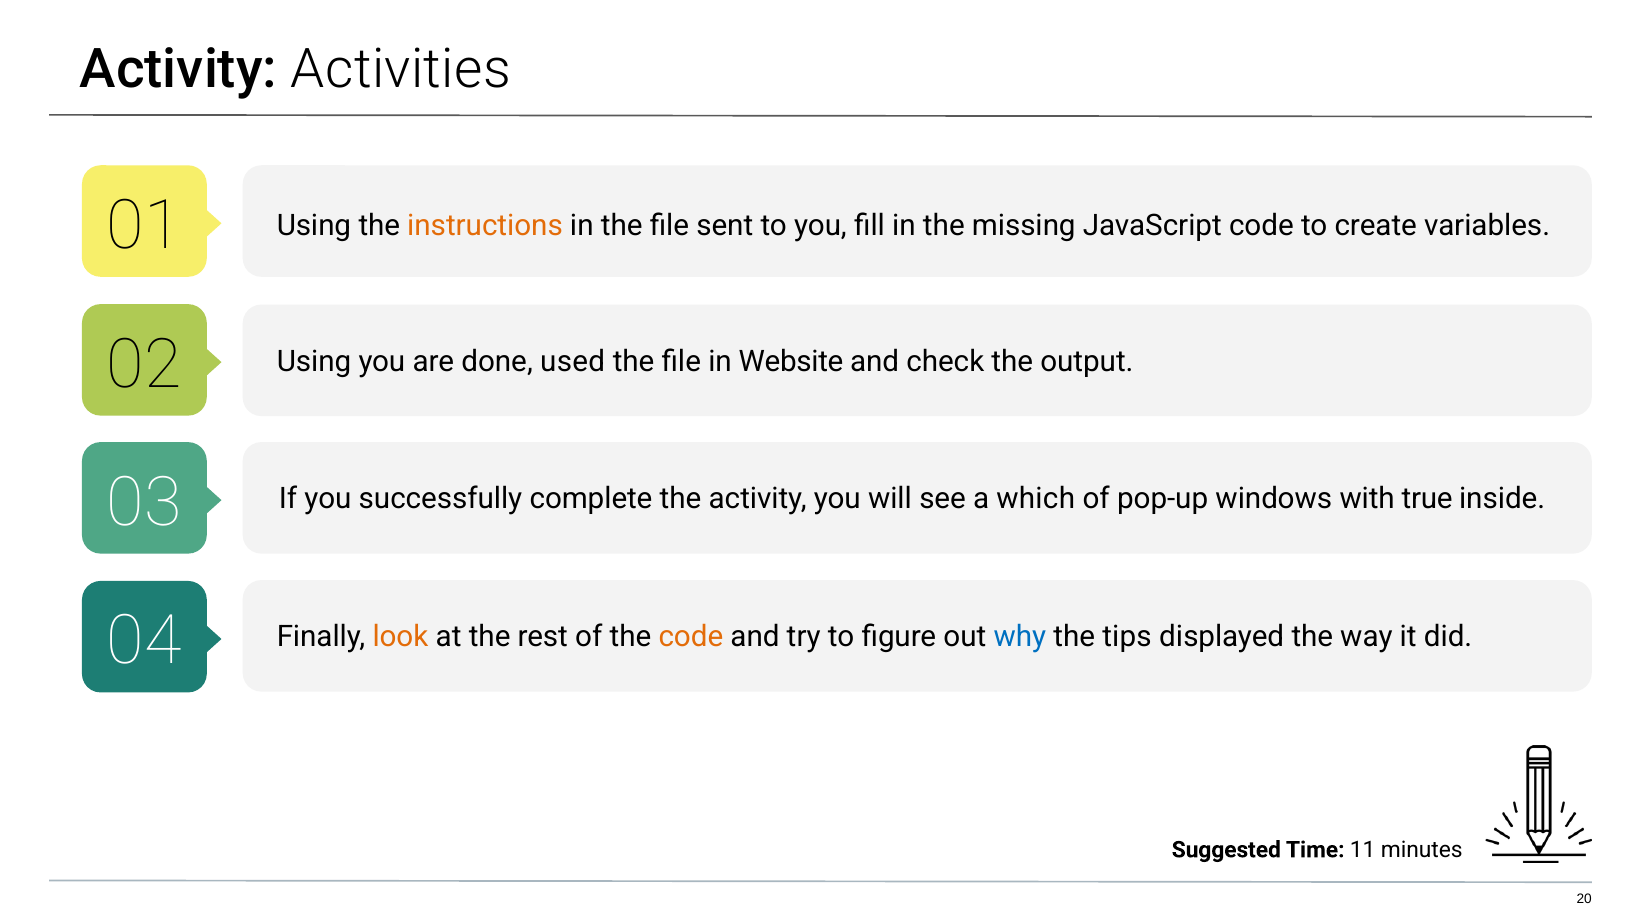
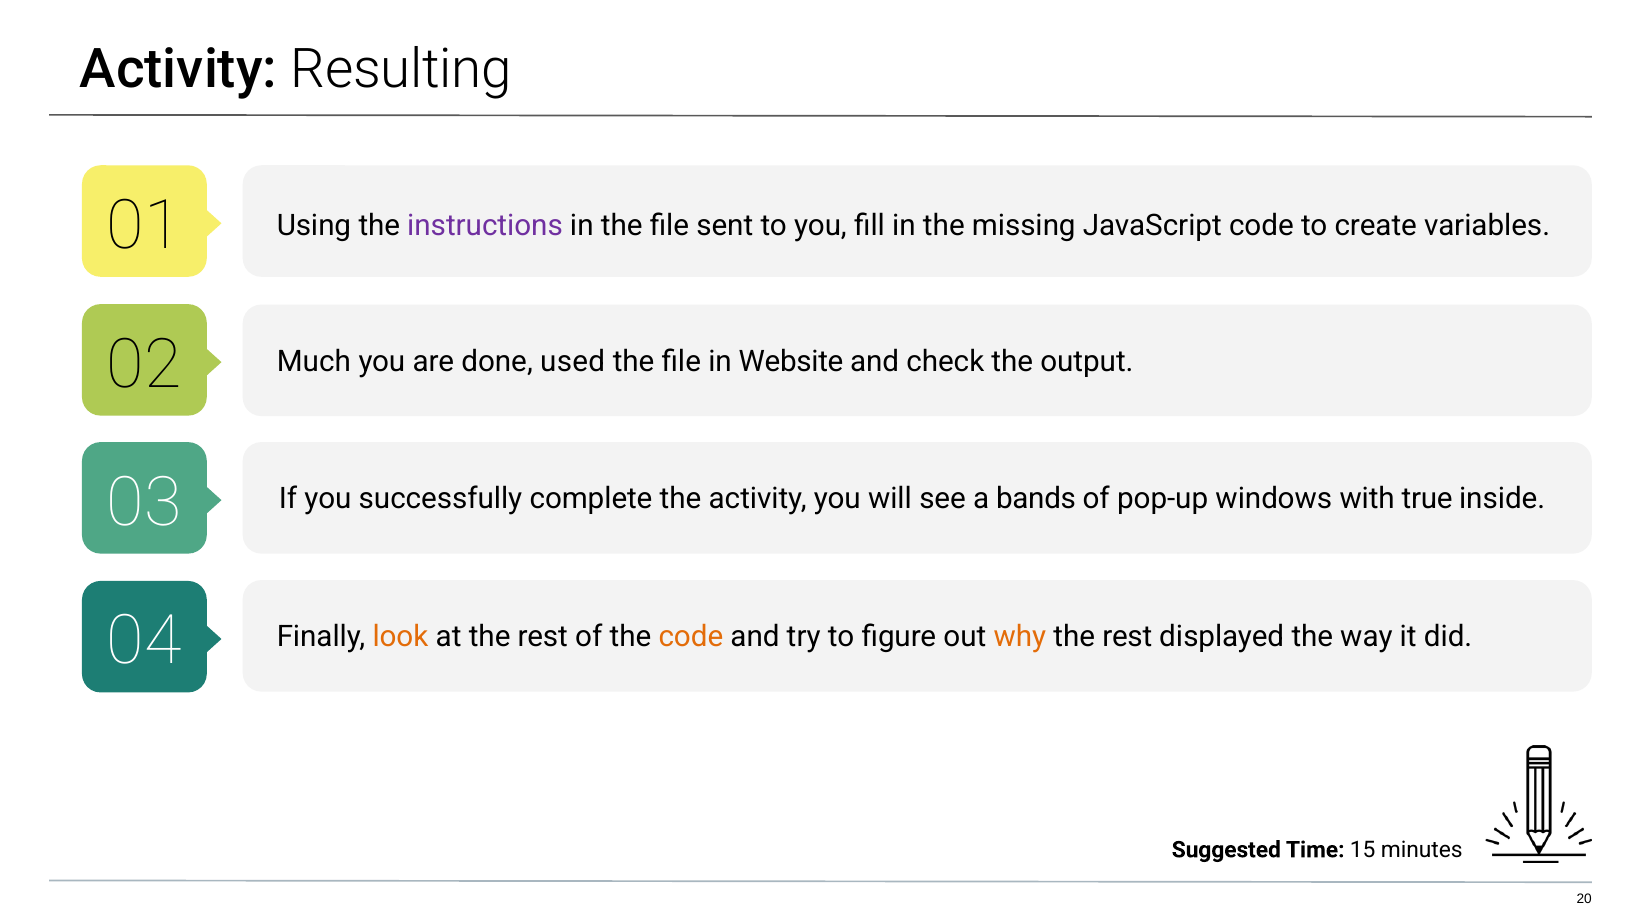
Activities: Activities -> Resulting (401, 69)
instructions colour: orange -> purple (485, 225)
Using: Using -> Much (314, 362)
which: which -> bands (1036, 499)
why colour: blue -> orange (1020, 637)
tips: tips -> rest (1127, 637)
11: 11 -> 15 (1363, 850)
